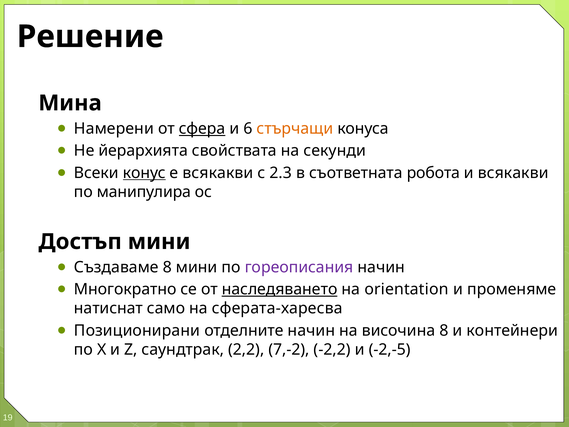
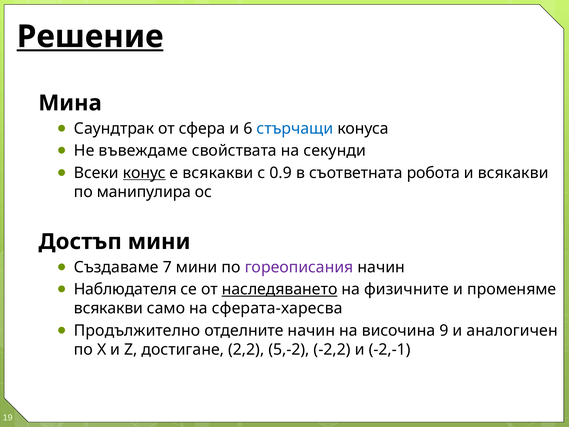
Решение underline: none -> present (90, 37)
Намерени: Намерени -> Саундтрак (114, 129)
сфера underline: present -> none (202, 129)
стърчащи colour: orange -> blue (295, 129)
йерархията: йерархията -> въвеждаме (143, 151)
2.3: 2.3 -> 0.9 (281, 173)
Създаваме 8: 8 -> 7 (167, 267)
Многократно: Многократно -> Наблюдателя (125, 289)
orientation: orientation -> физичните (407, 289)
натиснат: натиснат -> всякакви (108, 308)
Позиционирани: Позиционирани -> Продължително (137, 330)
височина 8: 8 -> 9 (444, 330)
контейнери: контейнери -> аналогичен (512, 330)
саундтрак: саундтрак -> достигане (183, 349)
7,-2: 7,-2 -> 5,-2 (289, 349)
-2,-5: -2,-5 -> -2,-1 (390, 349)
